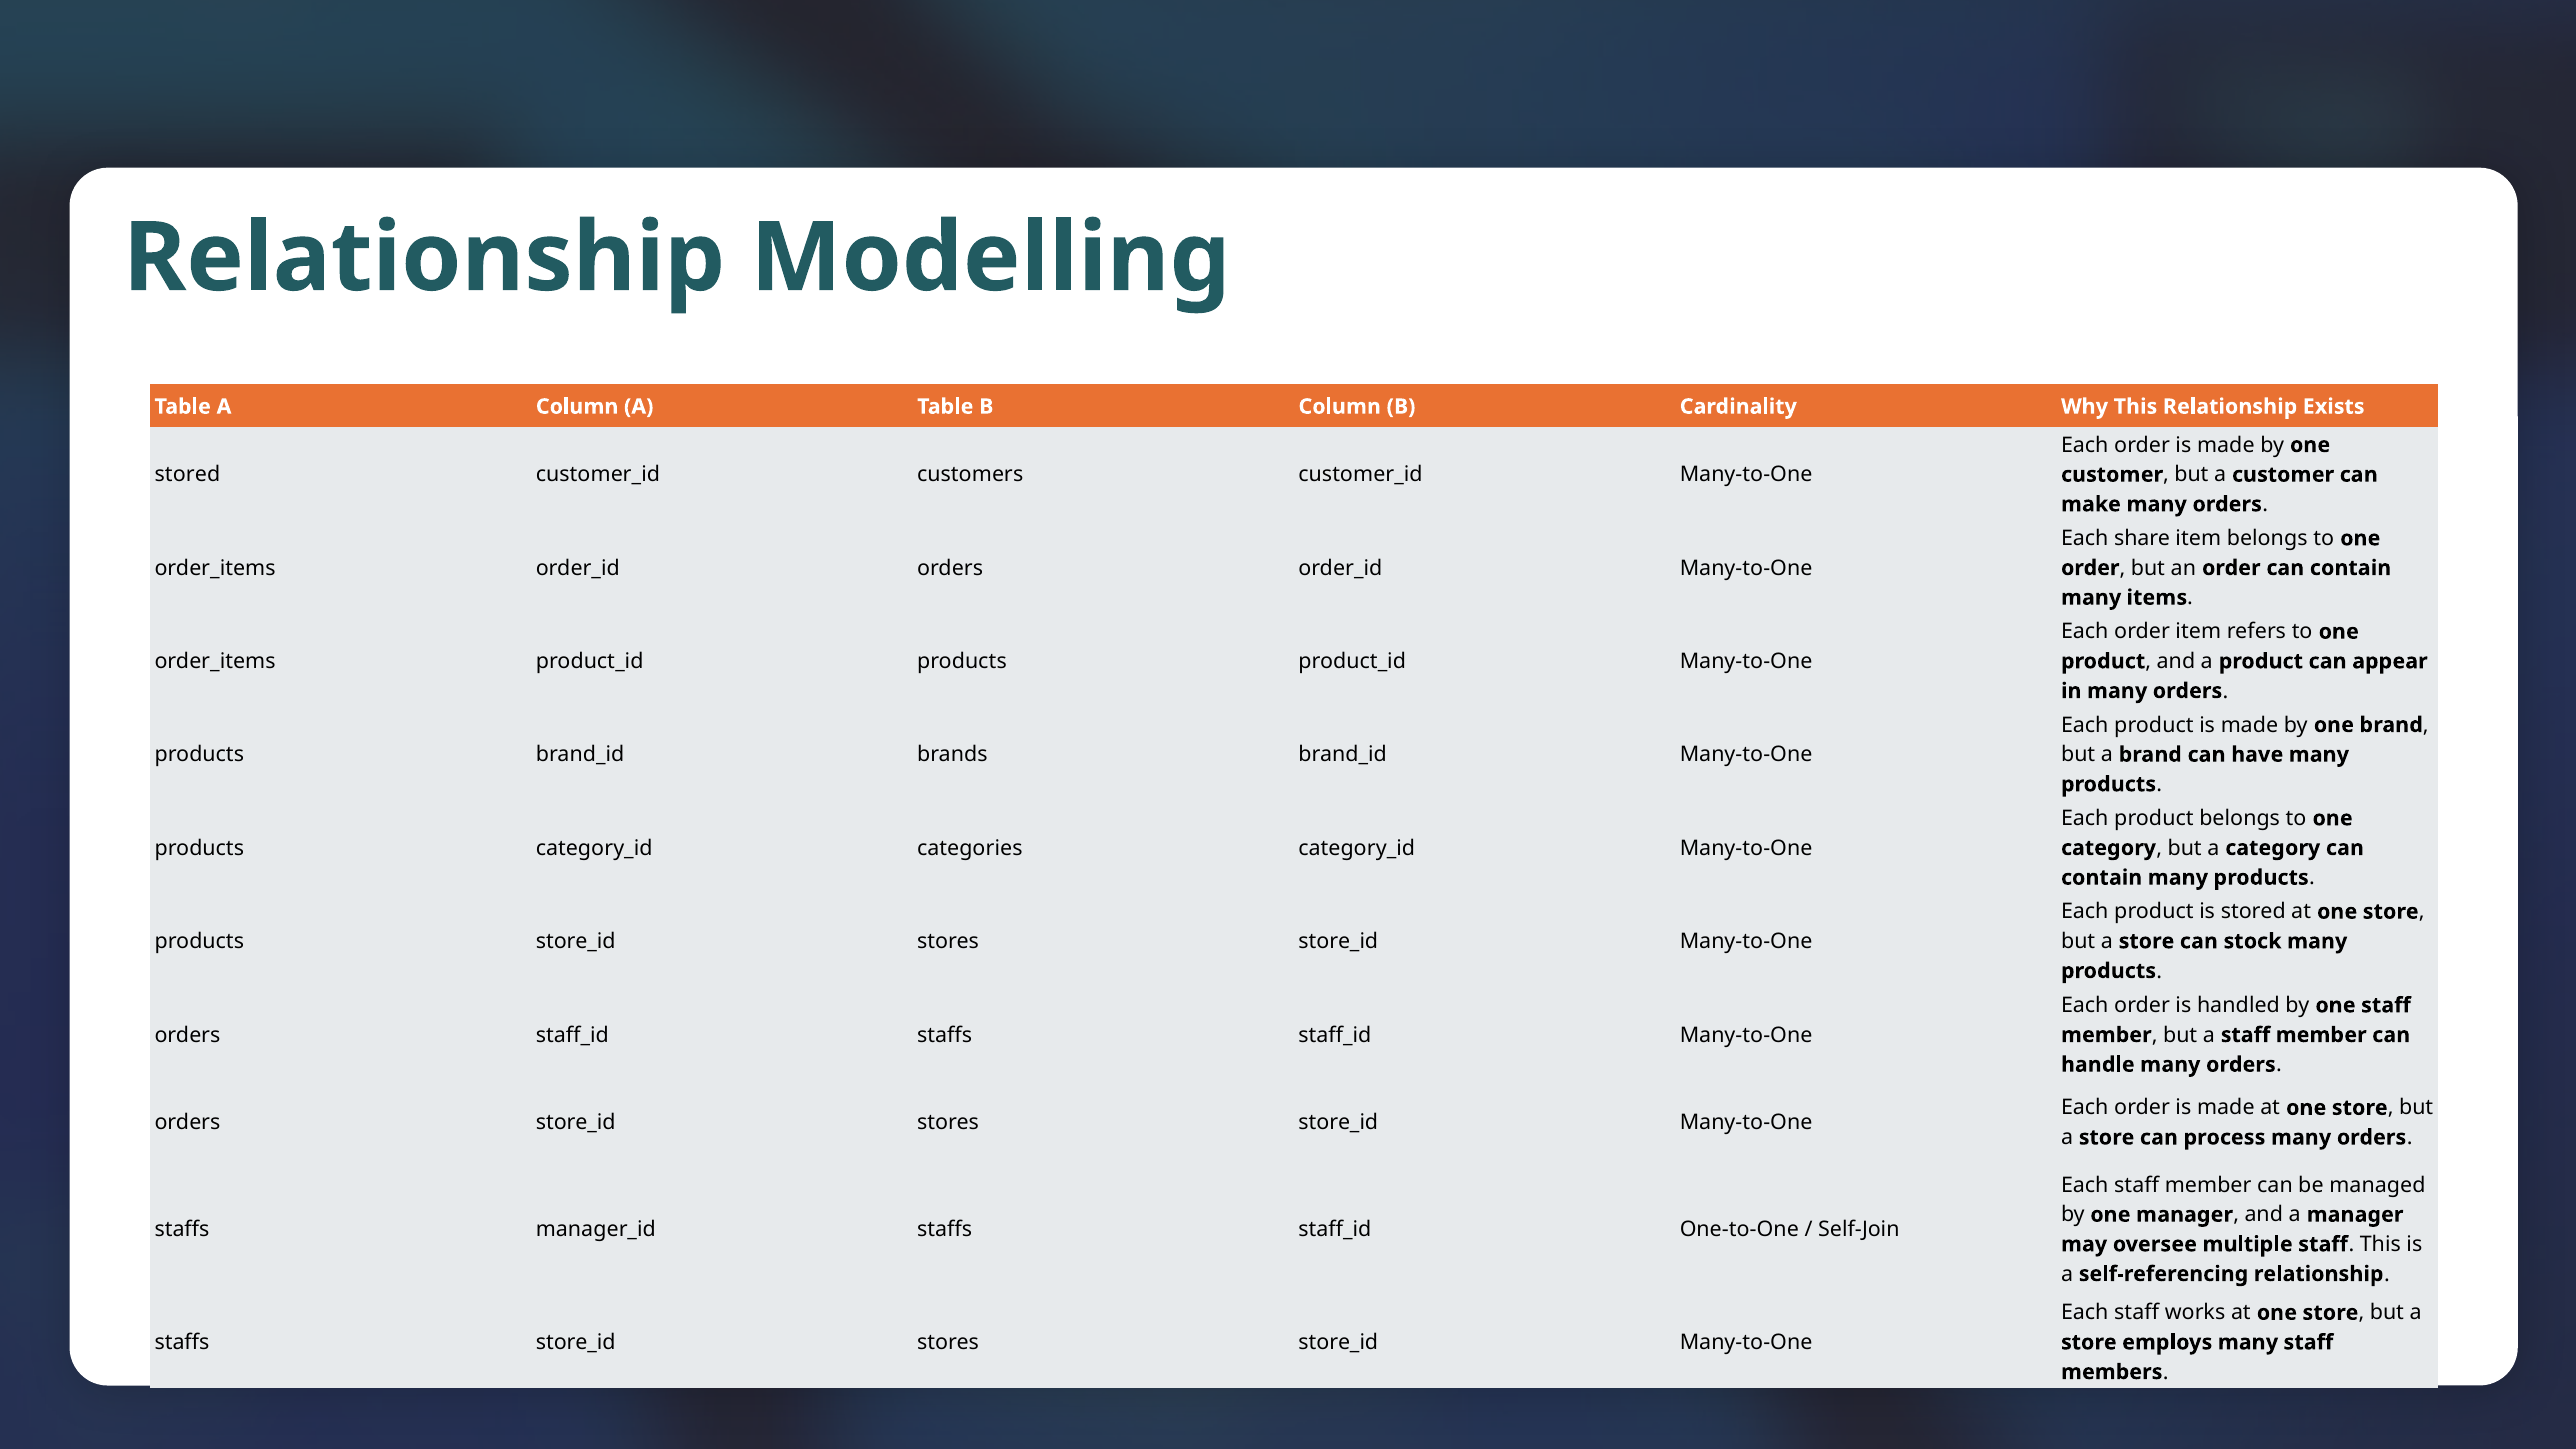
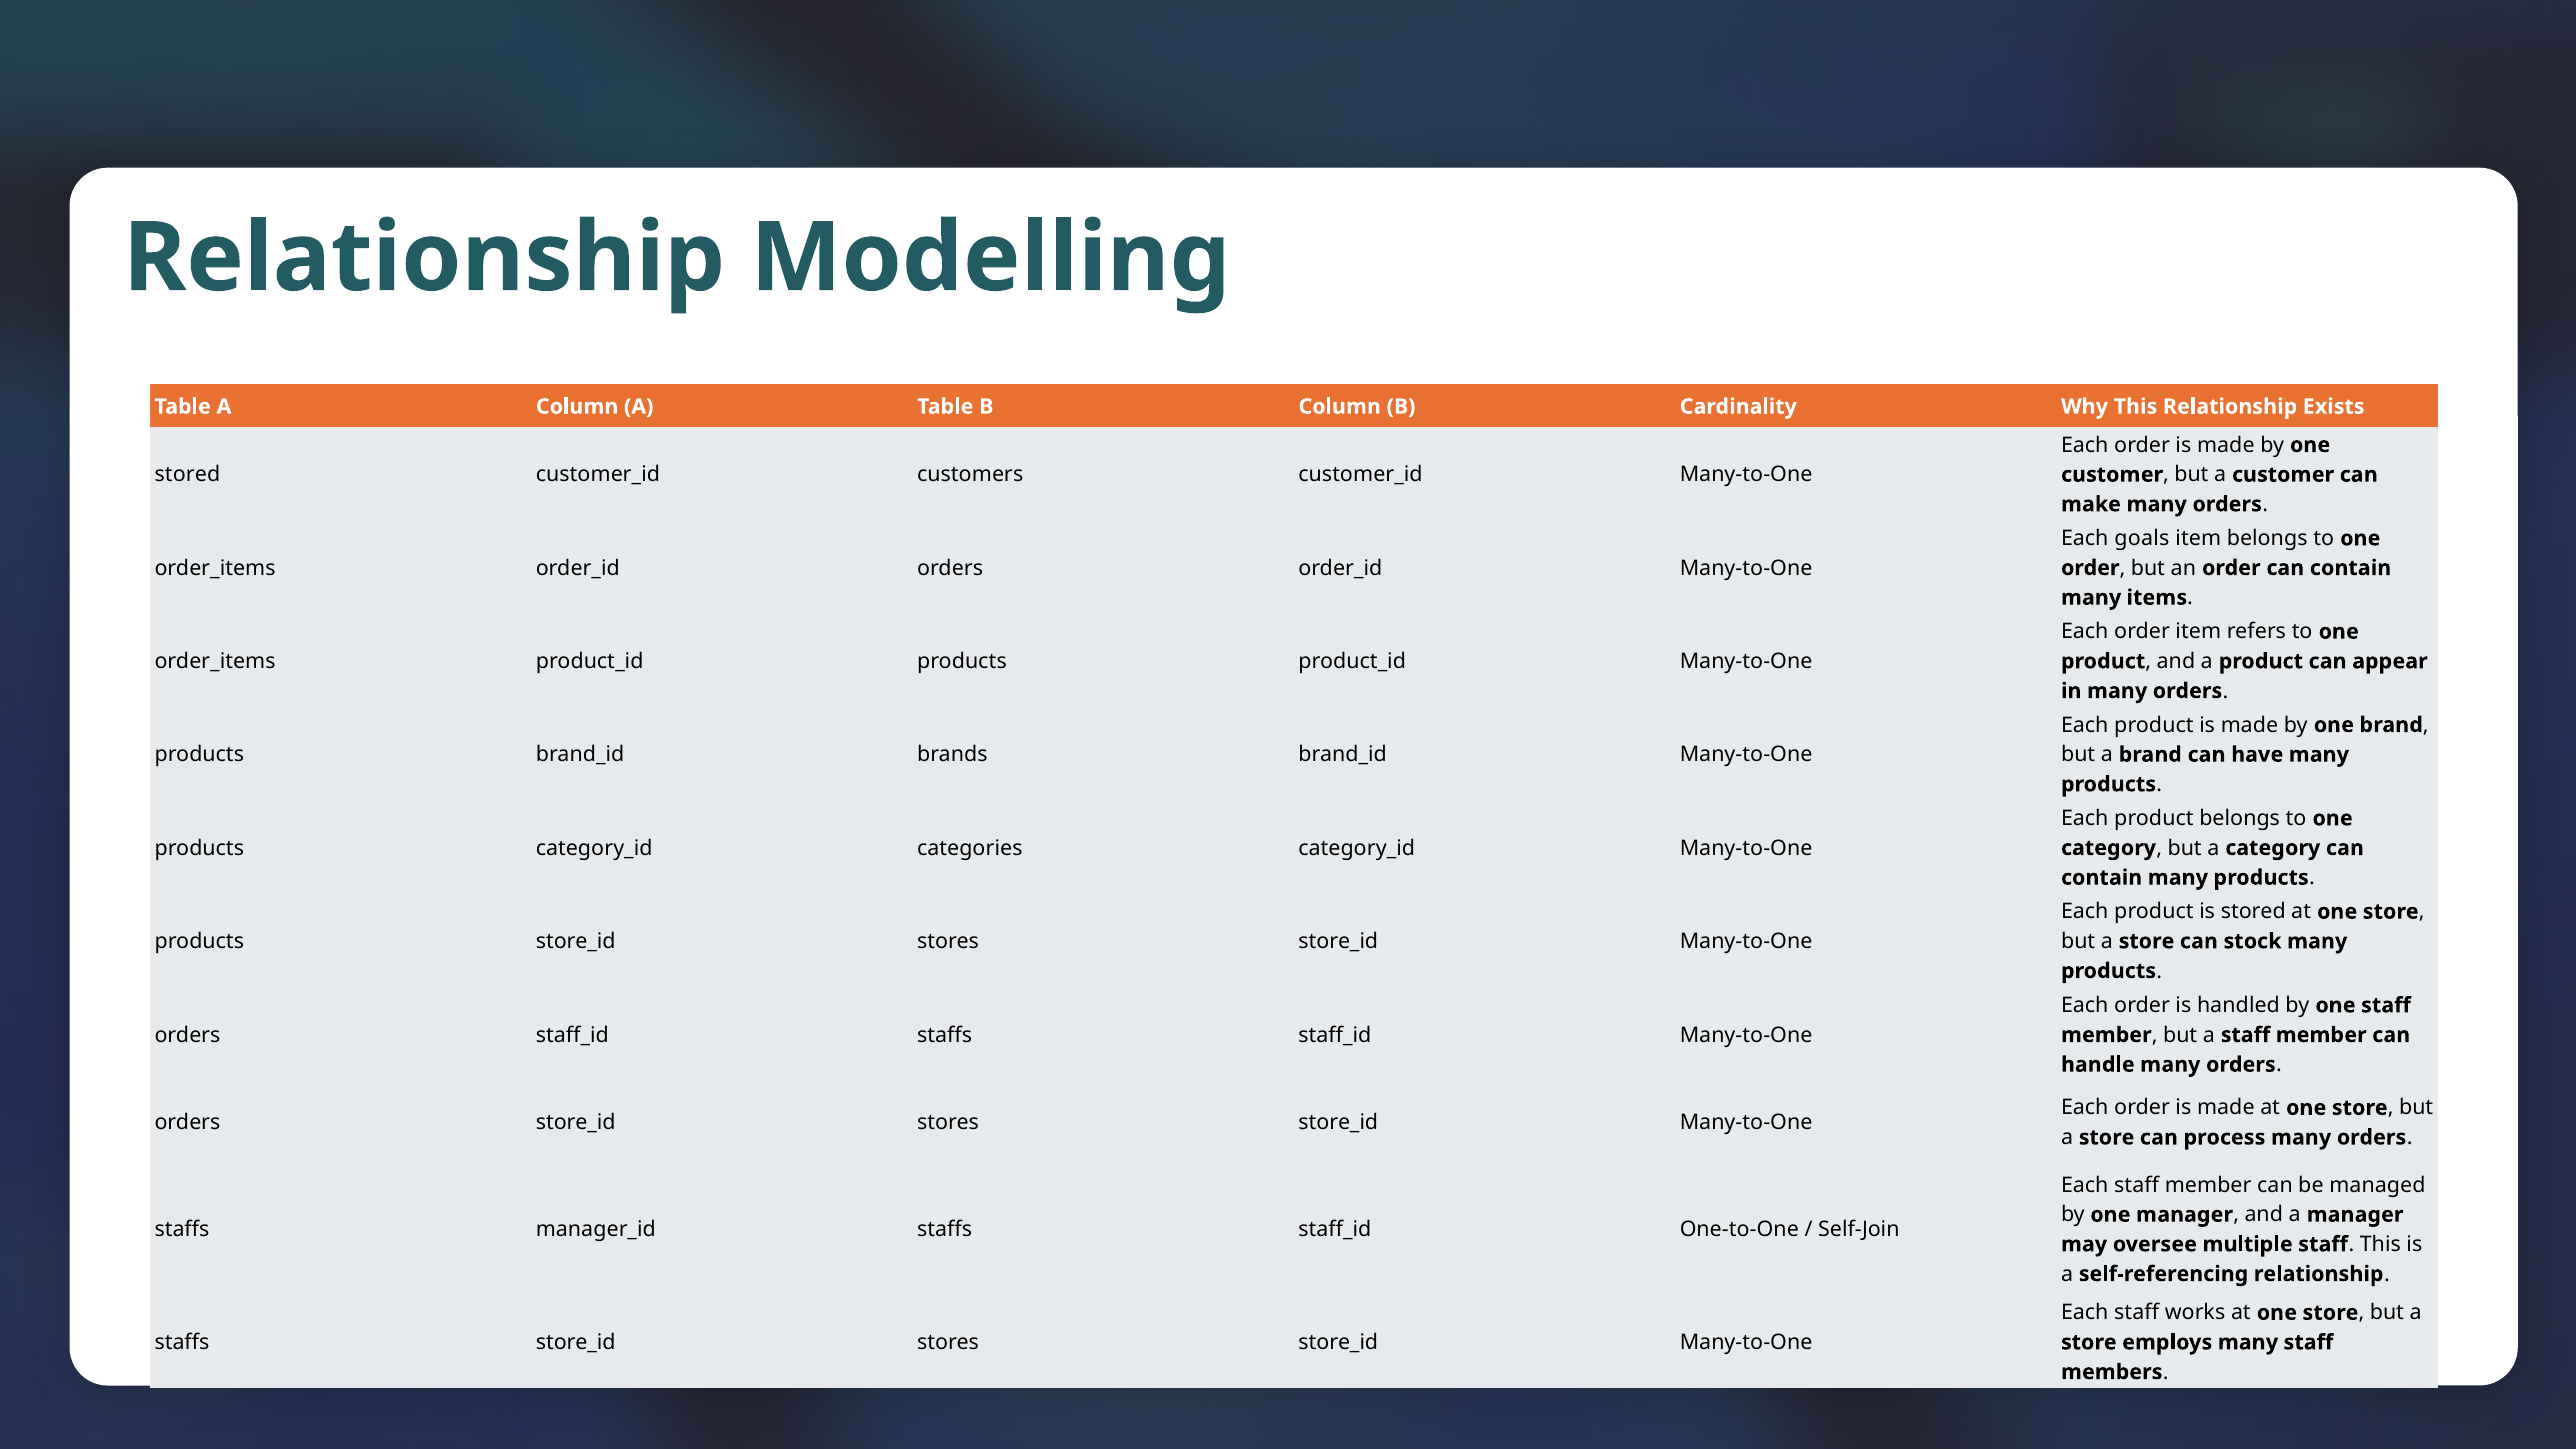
share: share -> goals (2142, 538)
